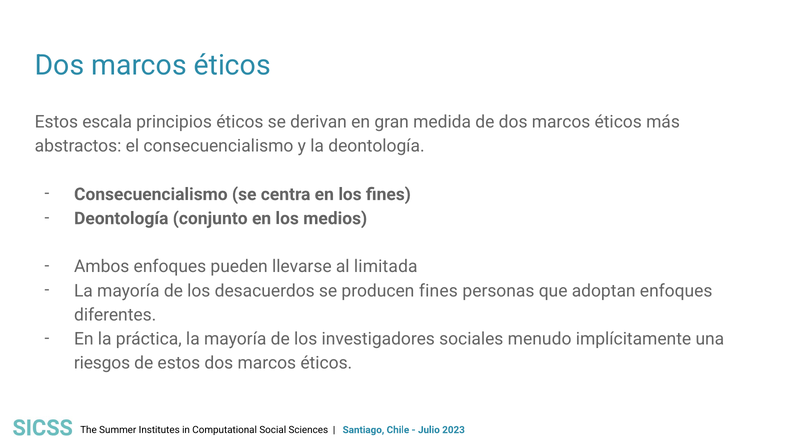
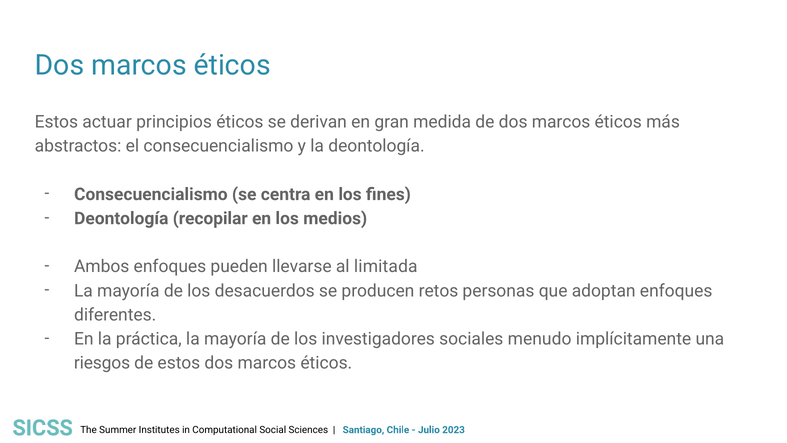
escala: escala -> actuar (107, 122)
conjunto: conjunto -> recopilar (210, 218)
producen fines: fines -> retos (438, 291)
